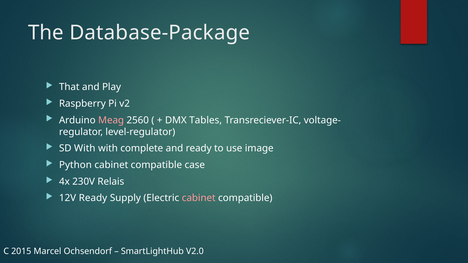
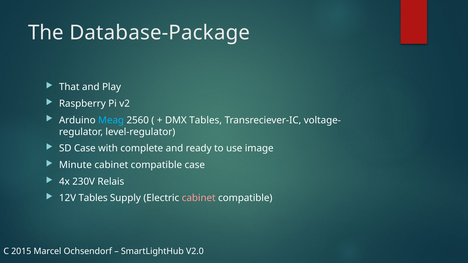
Meag colour: pink -> light blue (111, 120)
SD With: With -> Case (85, 149)
Python: Python -> Minute (75, 165)
12V Ready: Ready -> Tables (93, 198)
